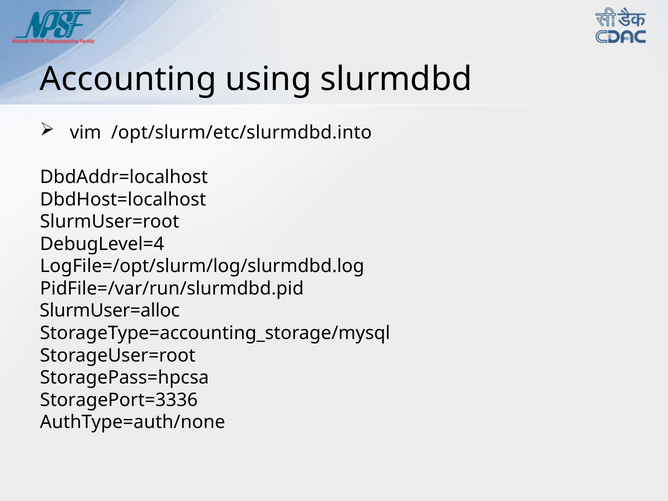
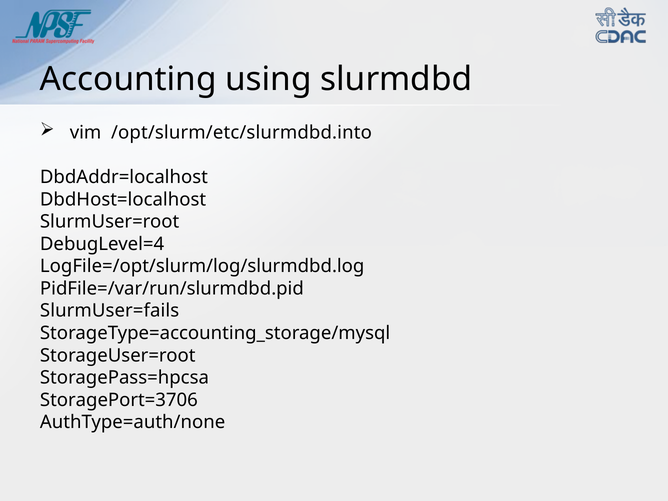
SlurmUser=alloc: SlurmUser=alloc -> SlurmUser=fails (110, 311)
StoragePort=3336: StoragePort=3336 -> StoragePort=3706 (119, 400)
